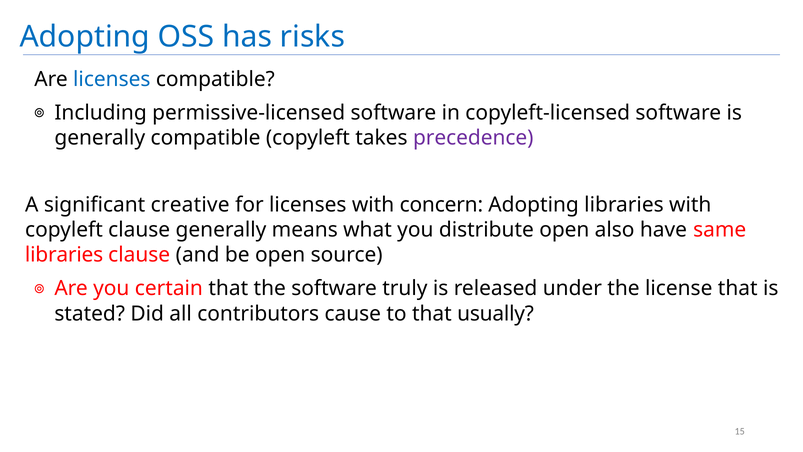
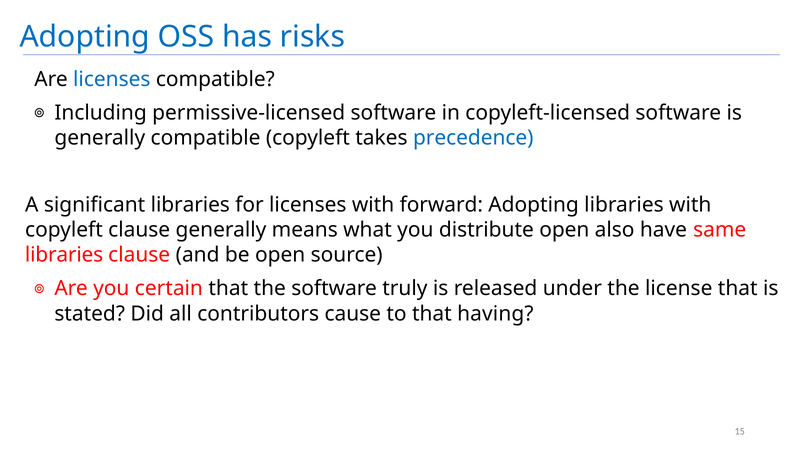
precedence colour: purple -> blue (473, 138)
significant creative: creative -> libraries (190, 205)
concern: concern -> forward (441, 205)
usually: usually -> having (495, 313)
